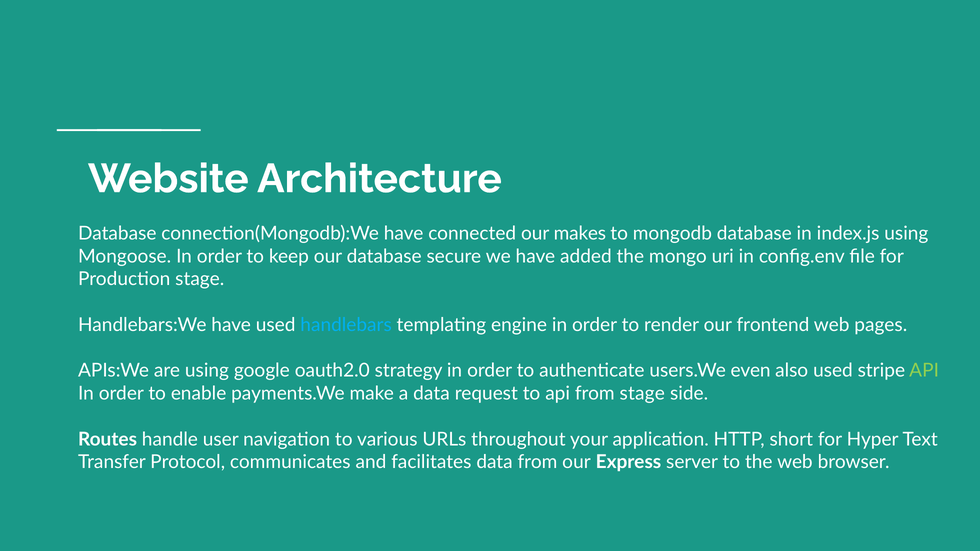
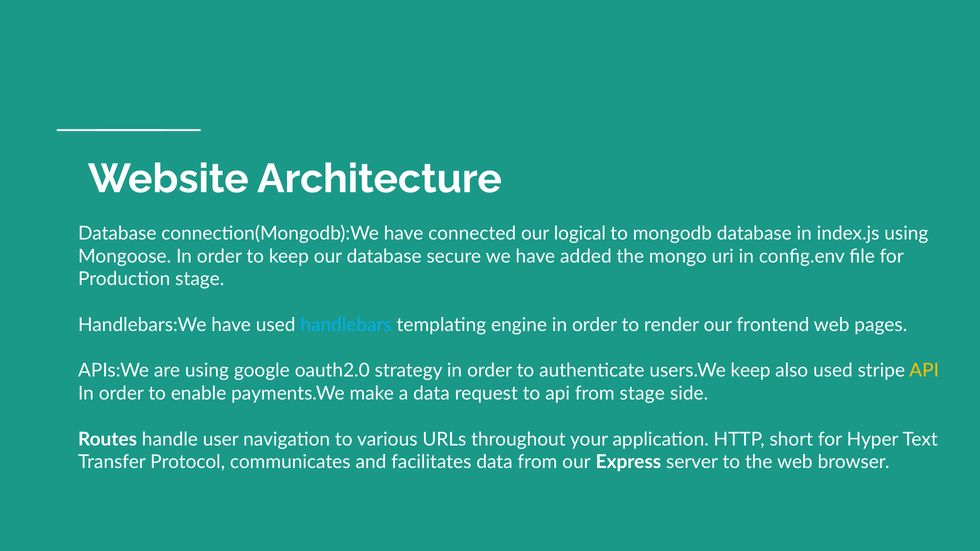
makes: makes -> logical (580, 234)
users.We even: even -> keep (751, 371)
API colour: light green -> yellow (924, 371)
